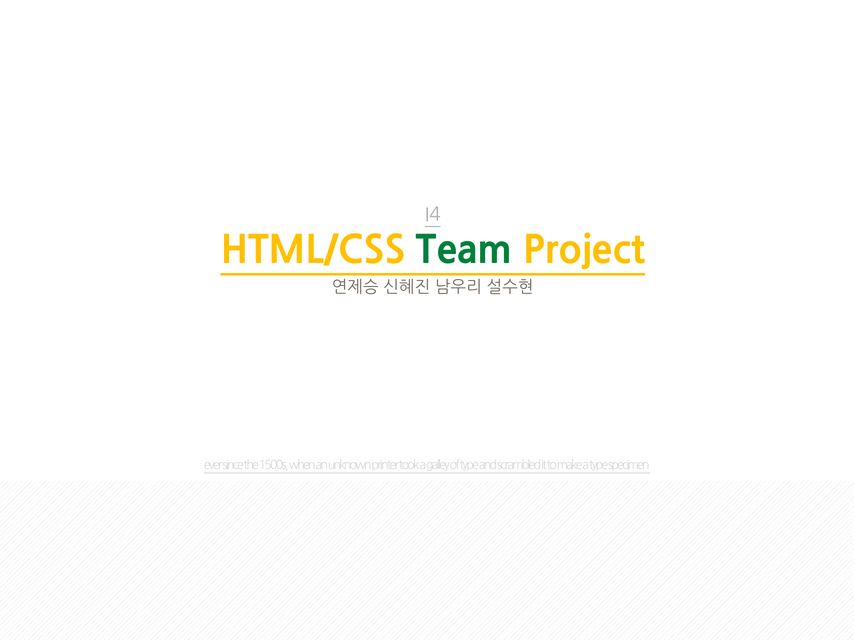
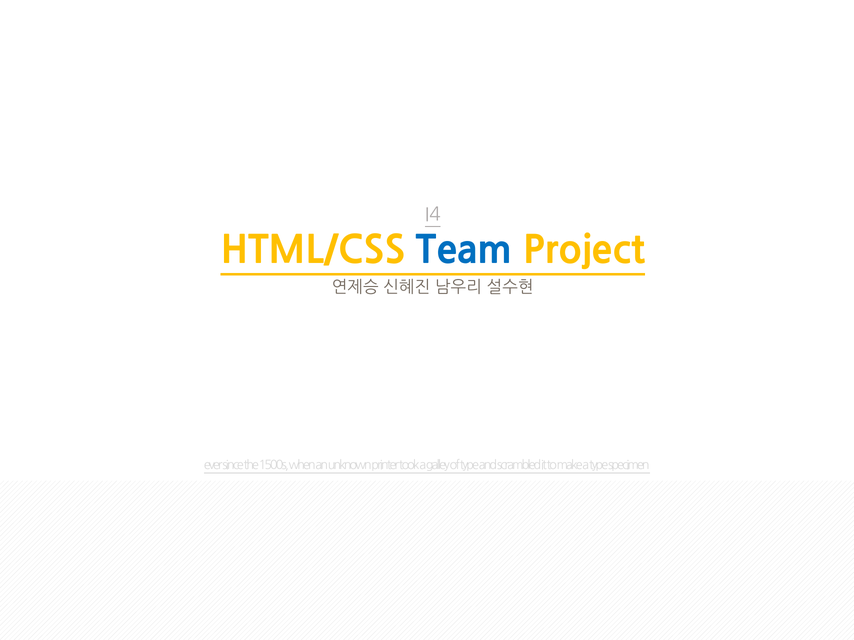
Team colour: green -> blue (464, 251)
